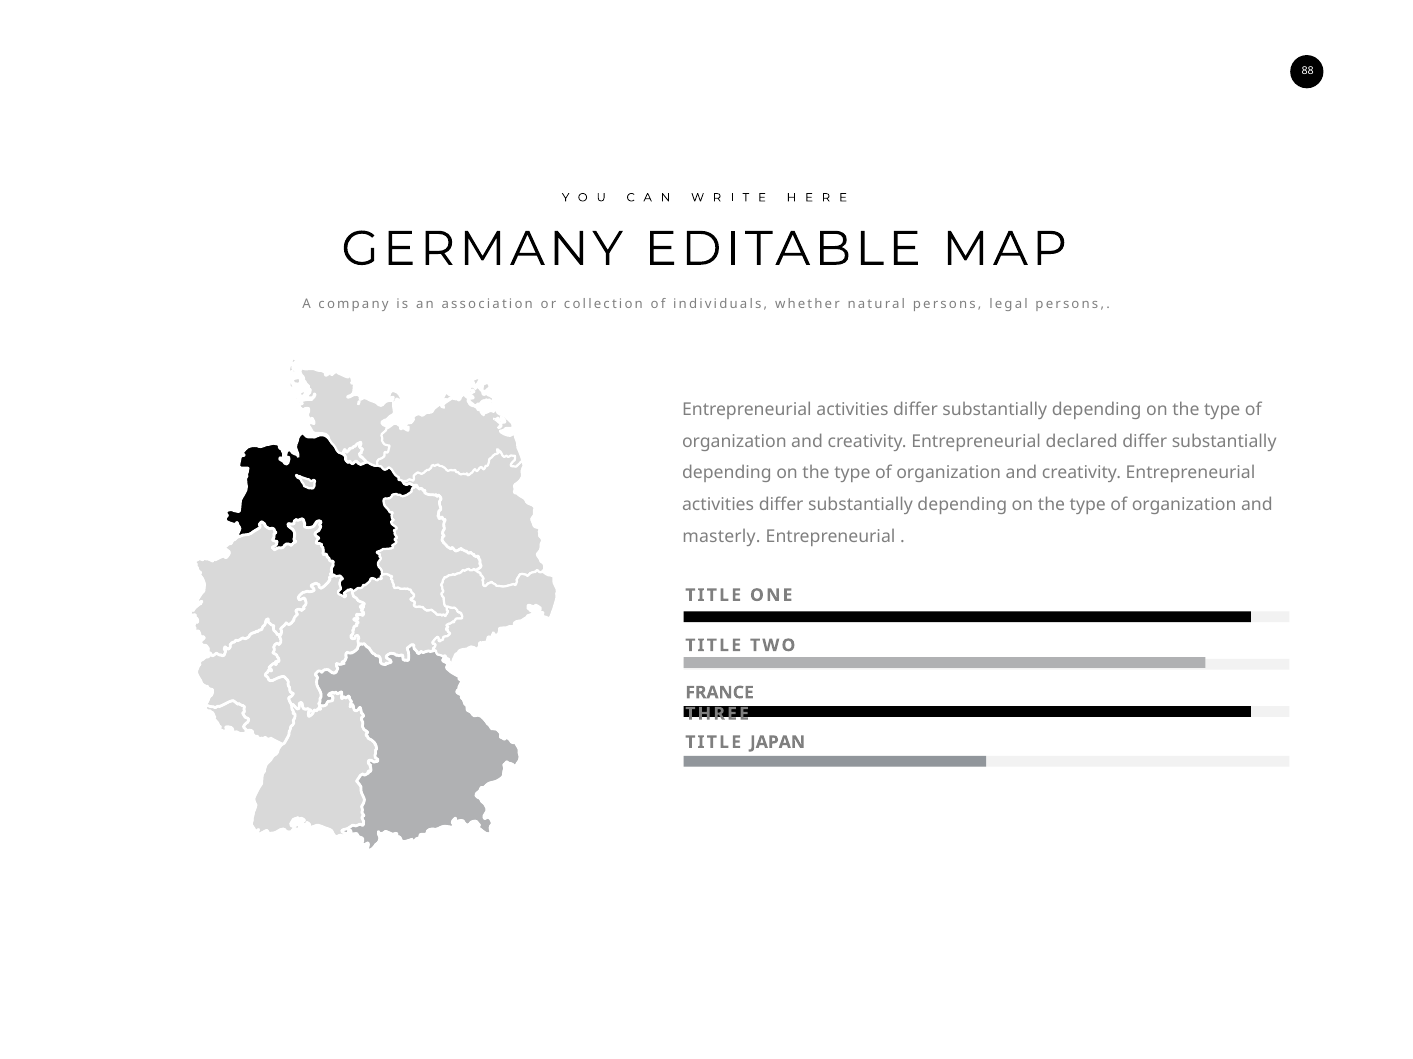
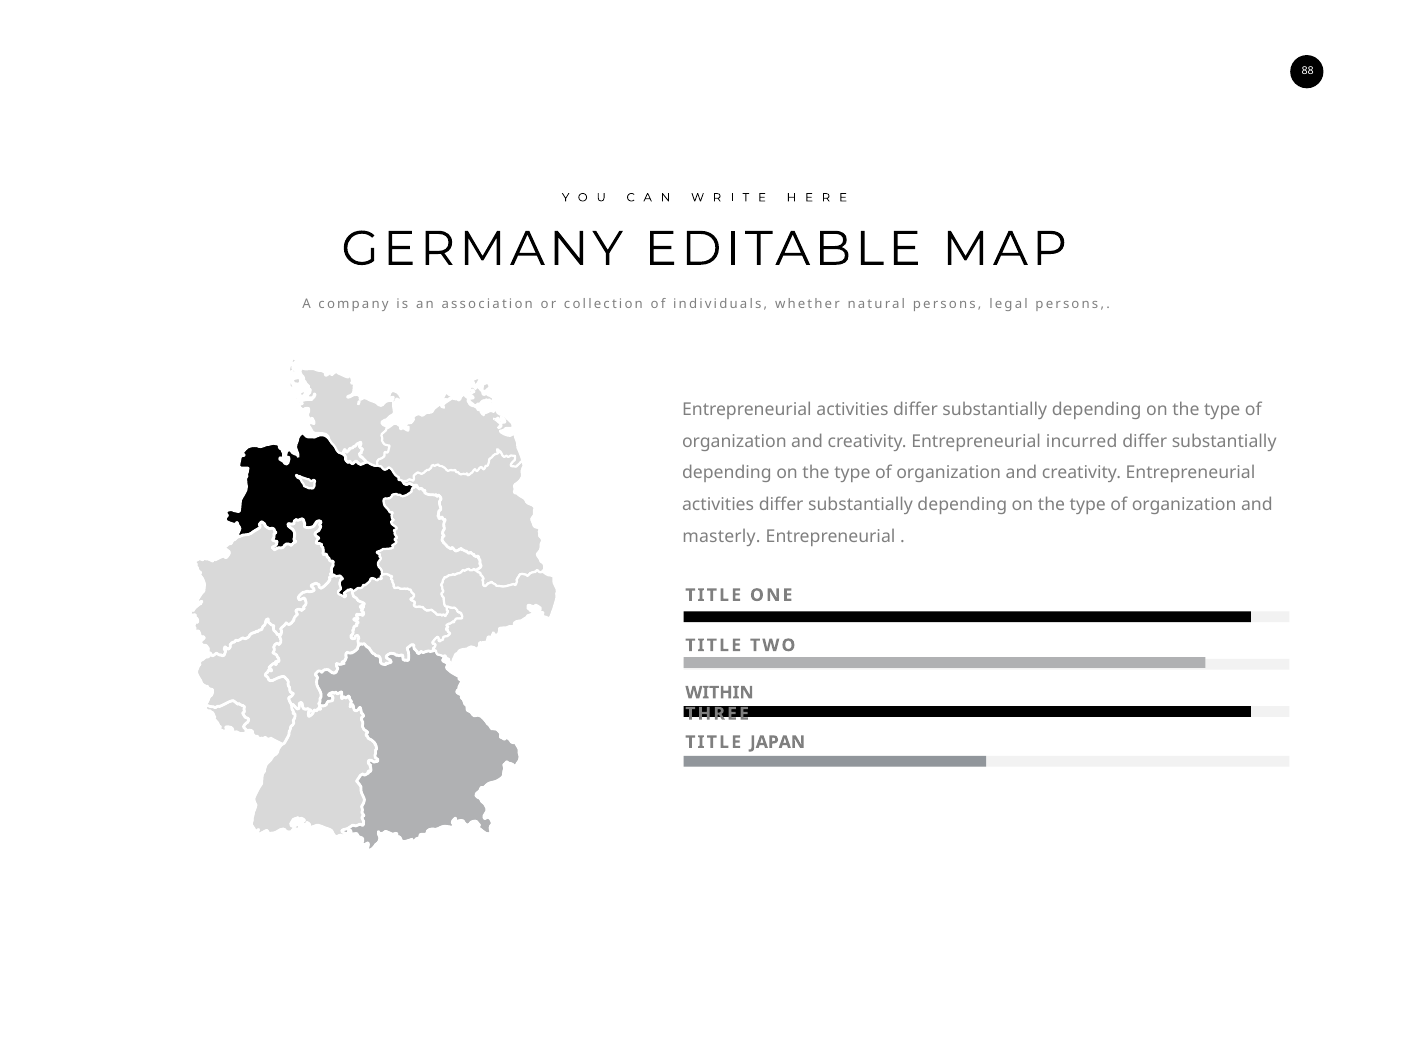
declared: declared -> incurred (1082, 442)
FRANCE: FRANCE -> WITHIN (720, 693)
